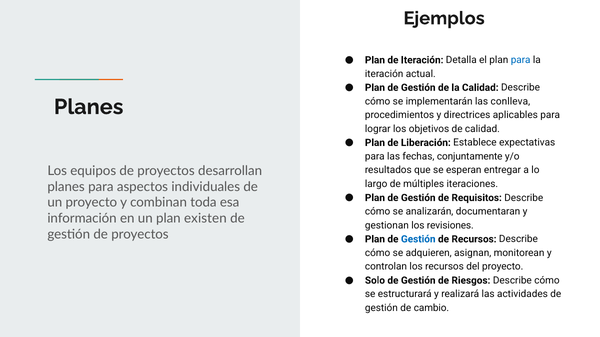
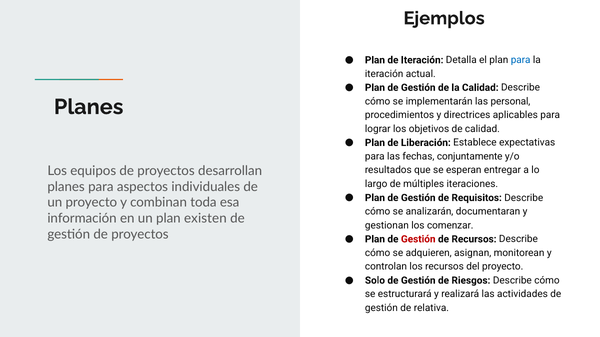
conlleva: conlleva -> personal (510, 101)
revisiones: revisiones -> comenzar (450, 226)
Gestión colour: blue -> red (418, 239)
cambio: cambio -> relativa (431, 308)
